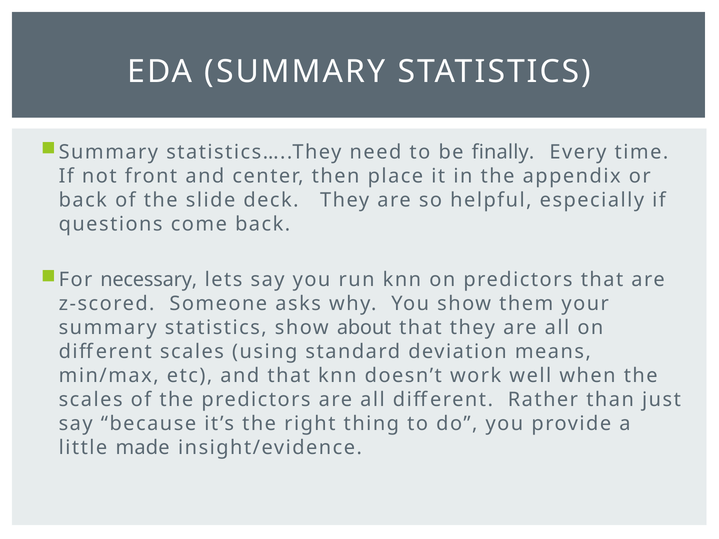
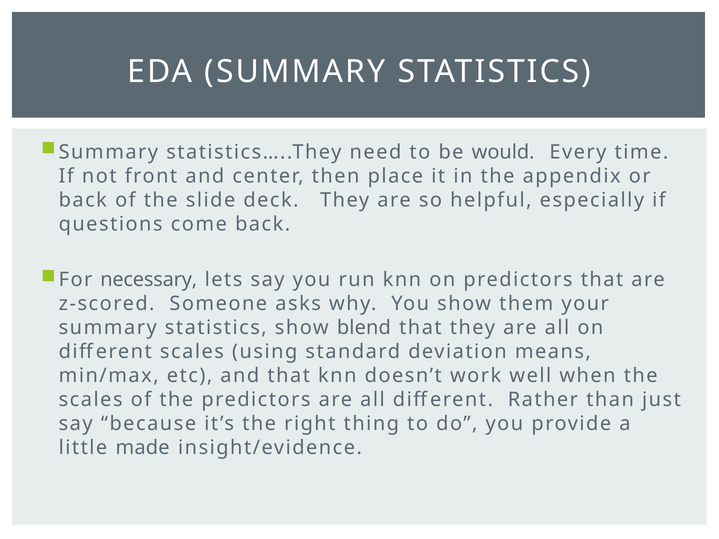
finally: finally -> would (503, 152)
about: about -> blend (364, 328)
